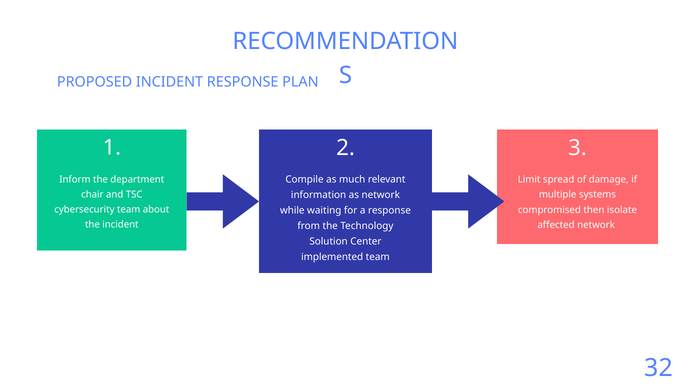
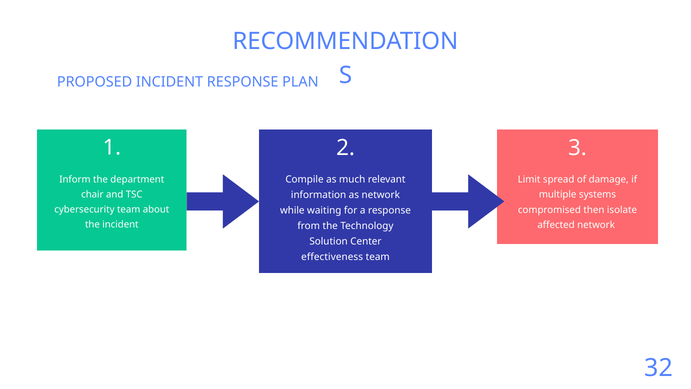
implemented: implemented -> effectiveness (332, 257)
